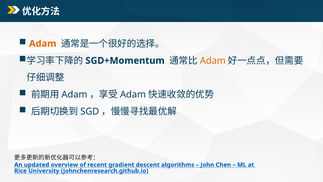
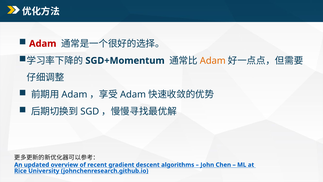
Adam colour: orange -> red (43, 44)
